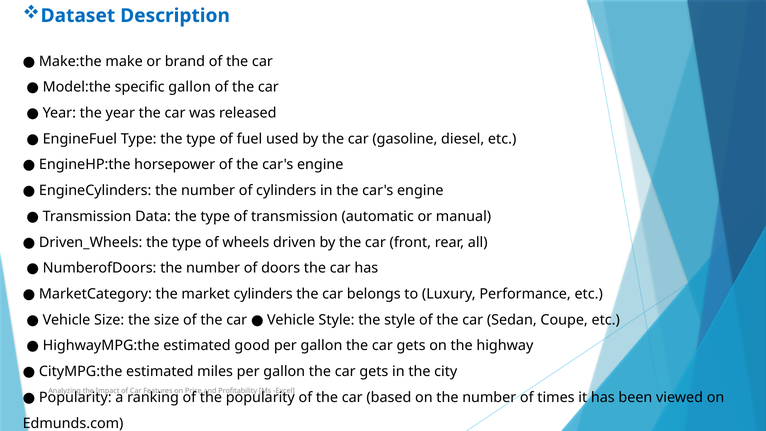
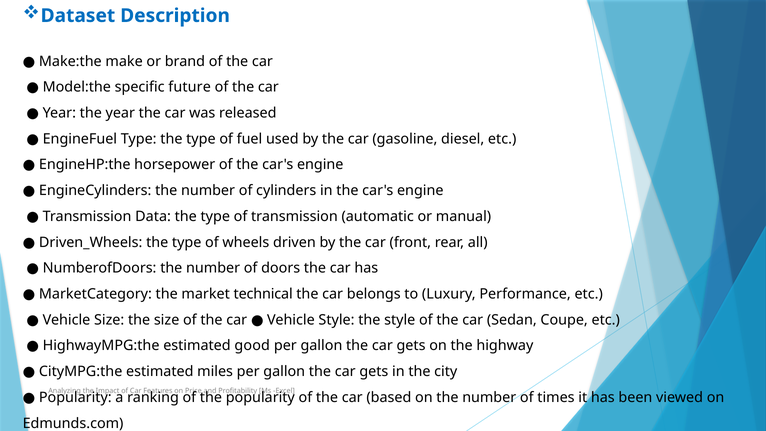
specific gallon: gallon -> future (190, 87)
market cylinders: cylinders -> technical (263, 294)
